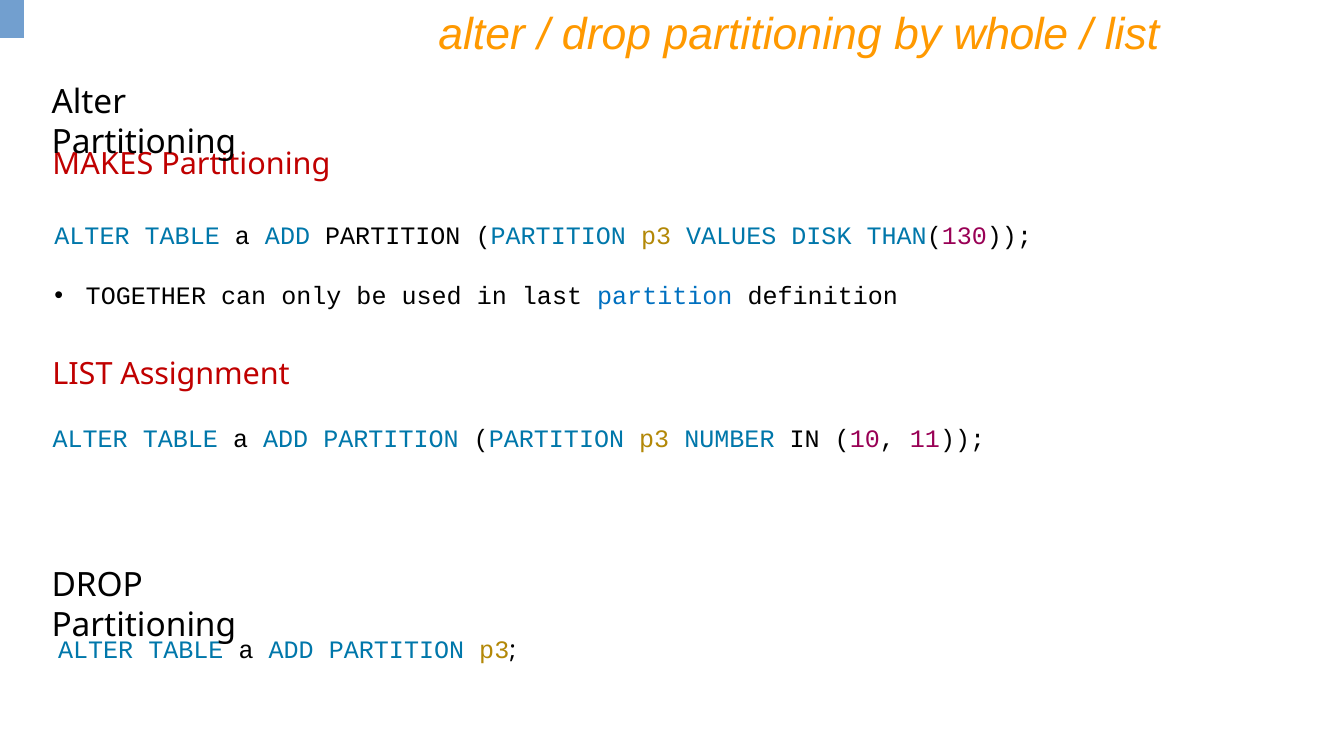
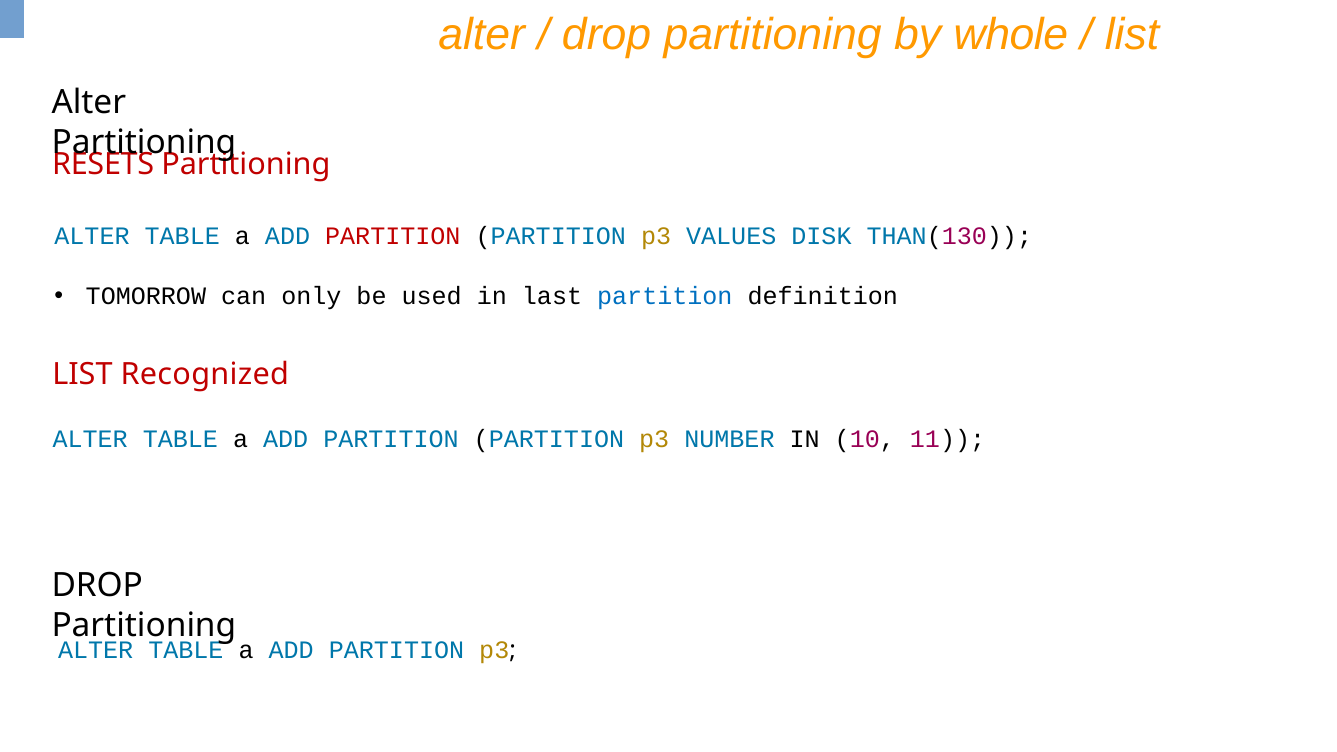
MAKES: MAKES -> RESETS (103, 165)
PARTITION colour: black -> red (393, 236)
TOGETHER: TOGETHER -> TOMORROW (146, 297)
Assignment: Assignment -> Recognized (205, 375)
